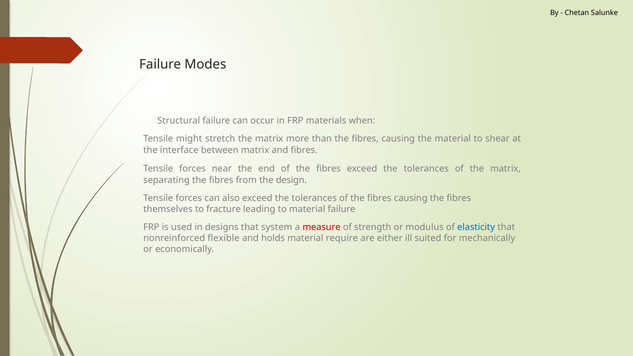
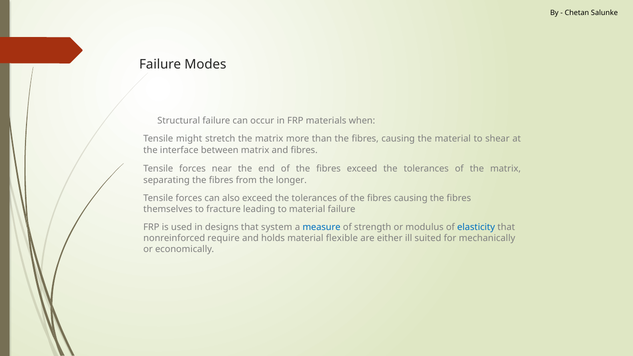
design: design -> longer (291, 180)
measure colour: red -> blue (322, 227)
flexible: flexible -> require (224, 238)
require: require -> flexible (342, 238)
